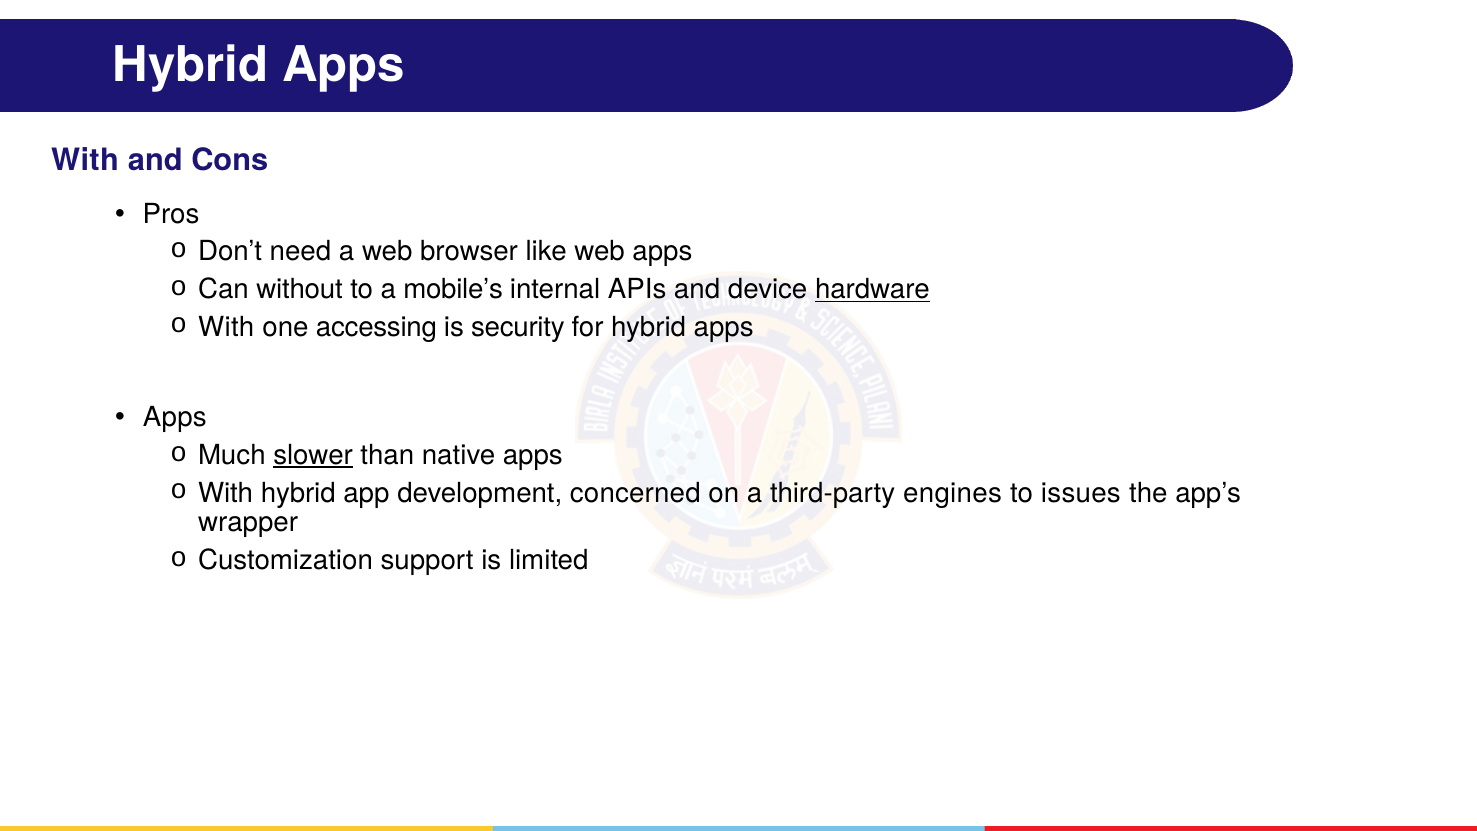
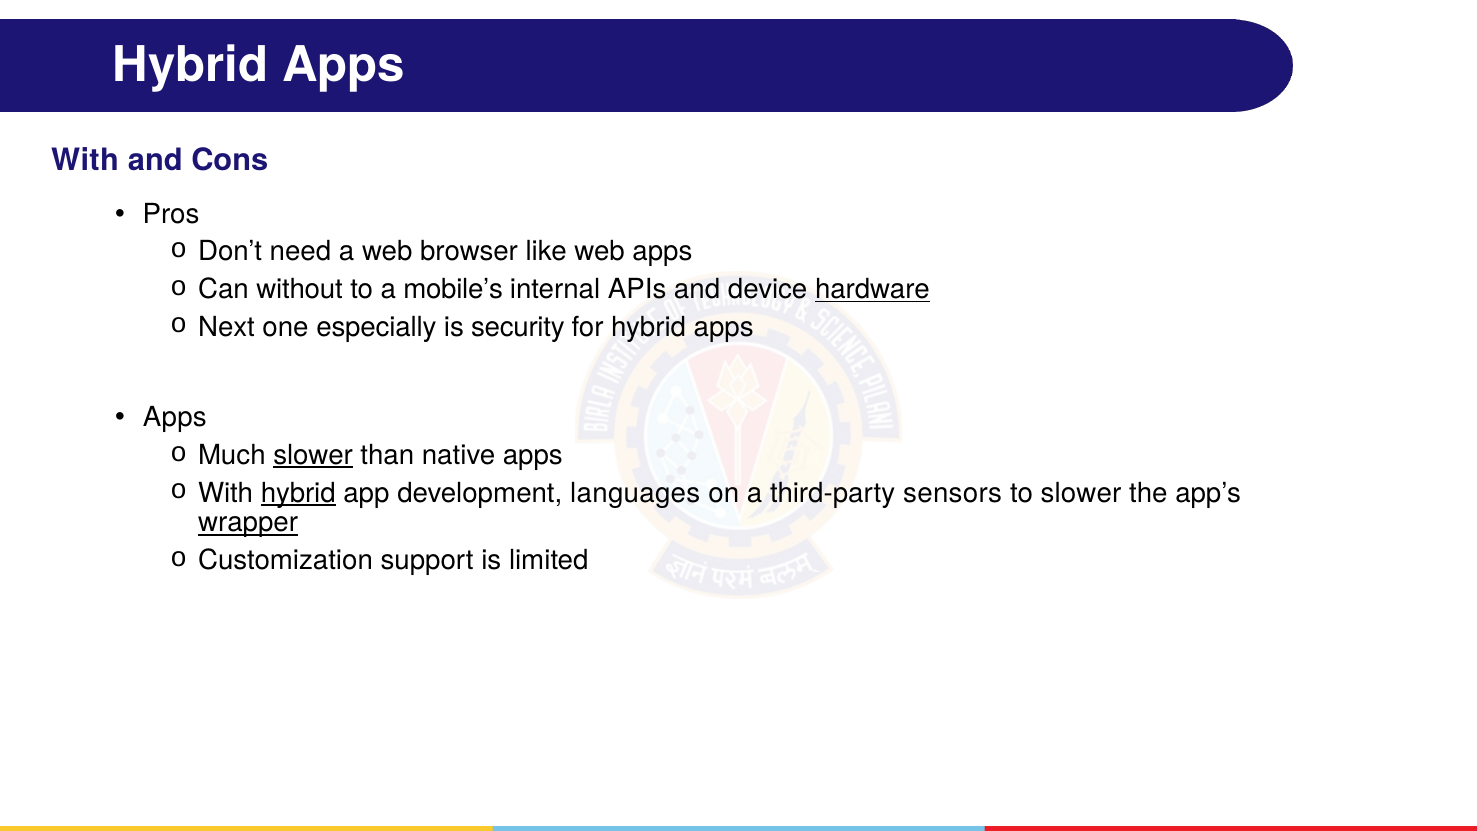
With: With -> Next (226, 327)
accessing: accessing -> especially (376, 327)
hybrid underline: none -> present (298, 493)
concerned: concerned -> languages (635, 493)
engines: engines -> sensors (953, 493)
to issues: issues -> slower (1081, 493)
wrapper underline: none -> present (248, 523)
